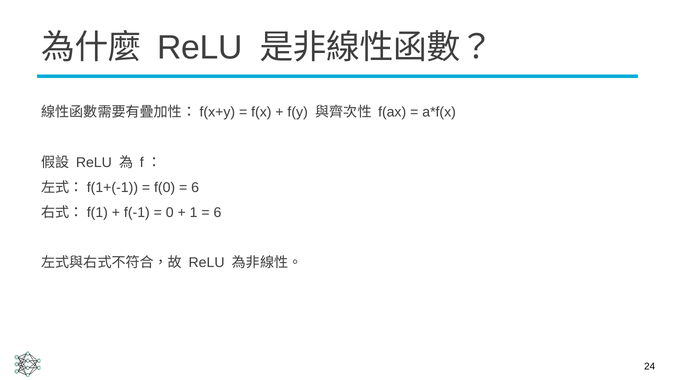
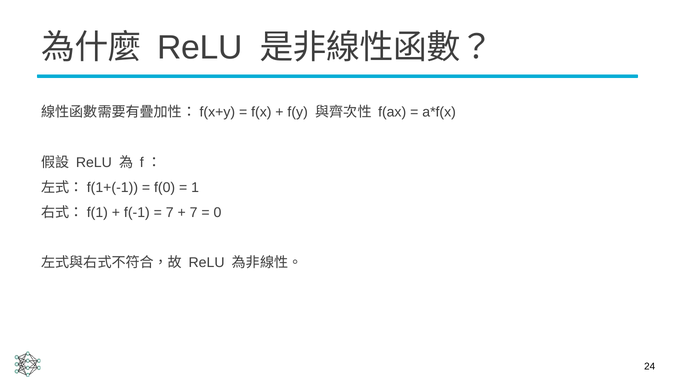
6: 6 -> 1 (195, 187)
0: 0 -> 7 (170, 212)
1: 1 -> 7 (194, 212)
6: 6 -> 0 (217, 212)
